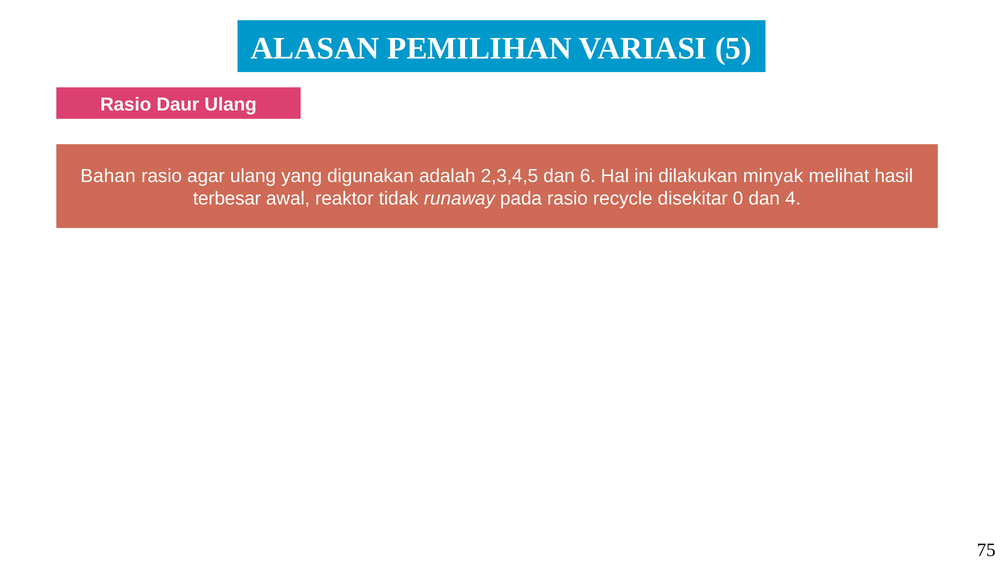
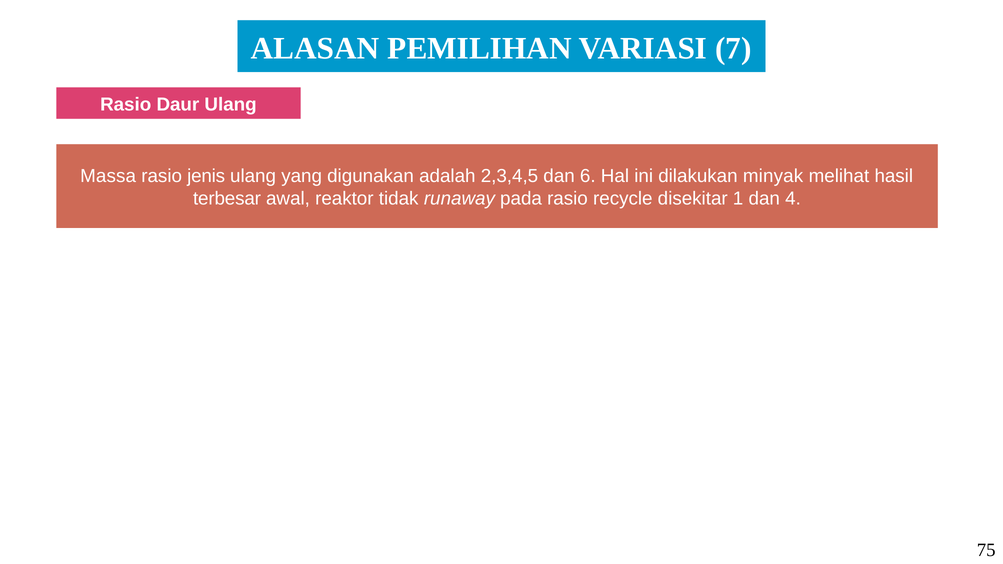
5: 5 -> 7 (733, 48)
Bahan: Bahan -> Massa (108, 176)
agar: agar -> jenis (206, 176)
0: 0 -> 1 (738, 199)
